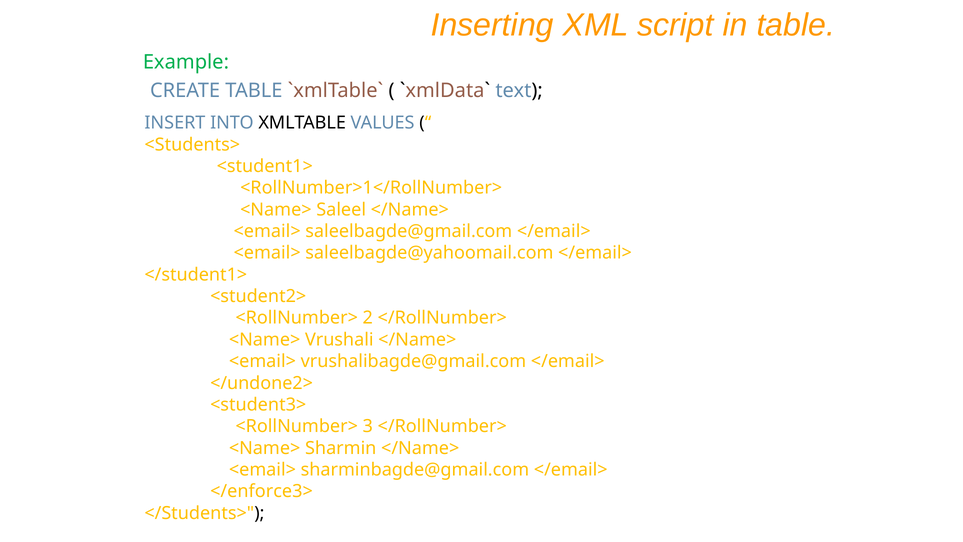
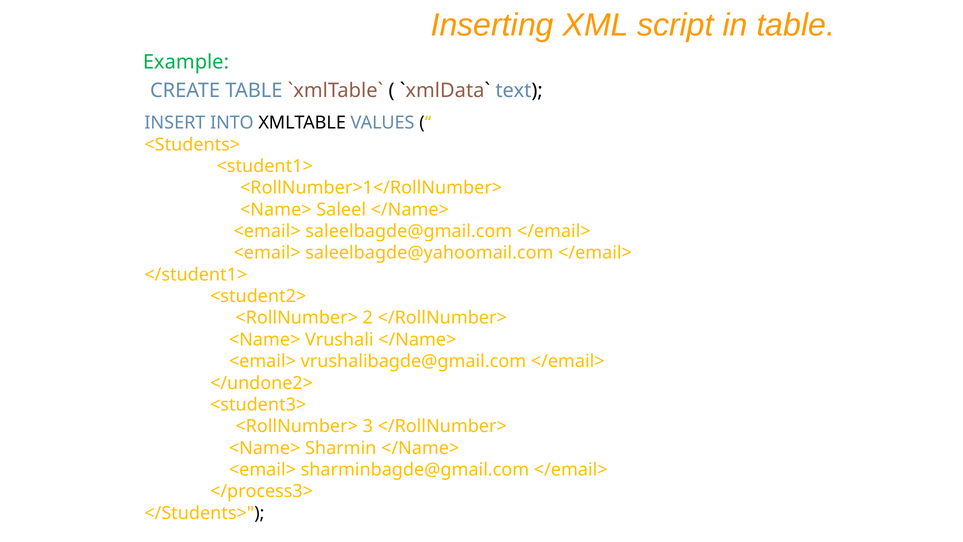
</enforce3>: </enforce3> -> </process3> (262, 491)
